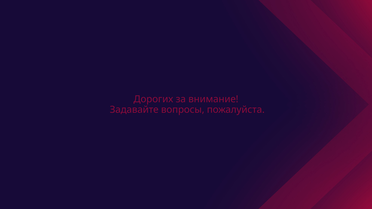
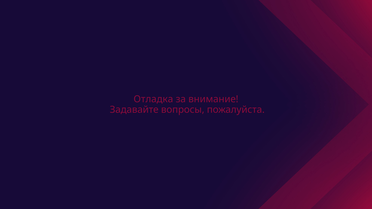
Дорогих: Дорогих -> Отладка (153, 99)
